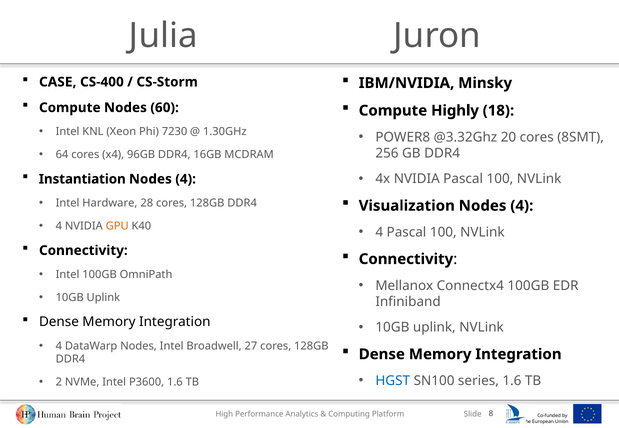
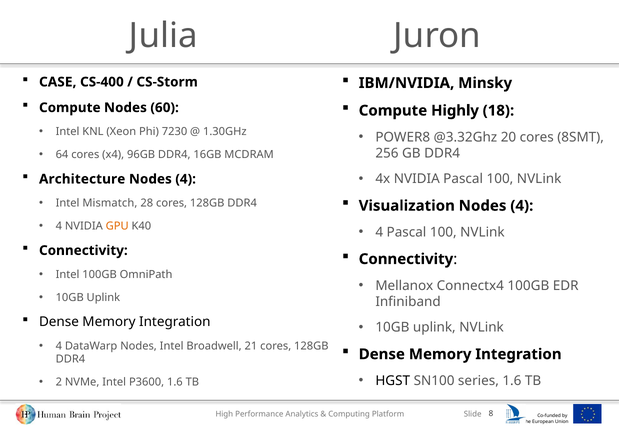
Instantiation: Instantiation -> Architecture (82, 179)
Hardware: Hardware -> Mismatch (110, 203)
27: 27 -> 21 (251, 346)
HGST colour: blue -> black (393, 381)
